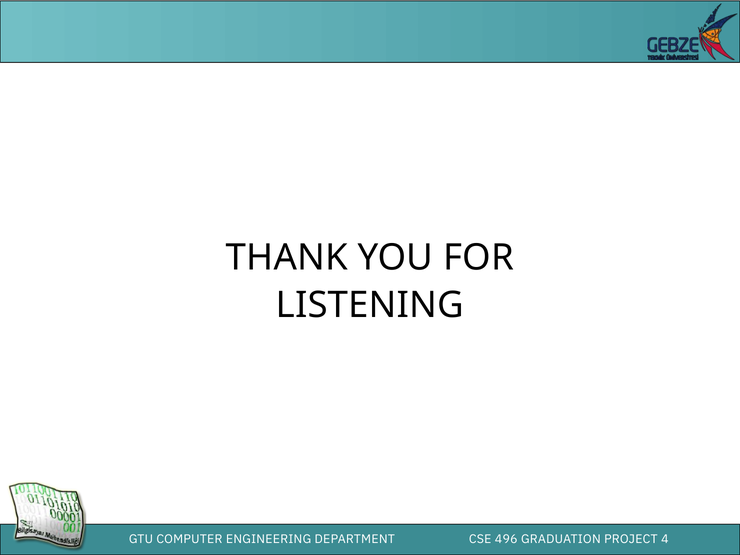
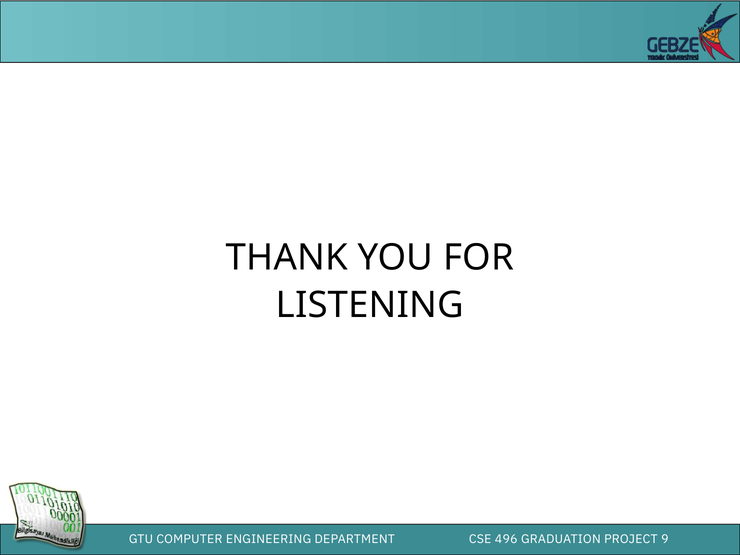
4: 4 -> 9 (665, 539)
